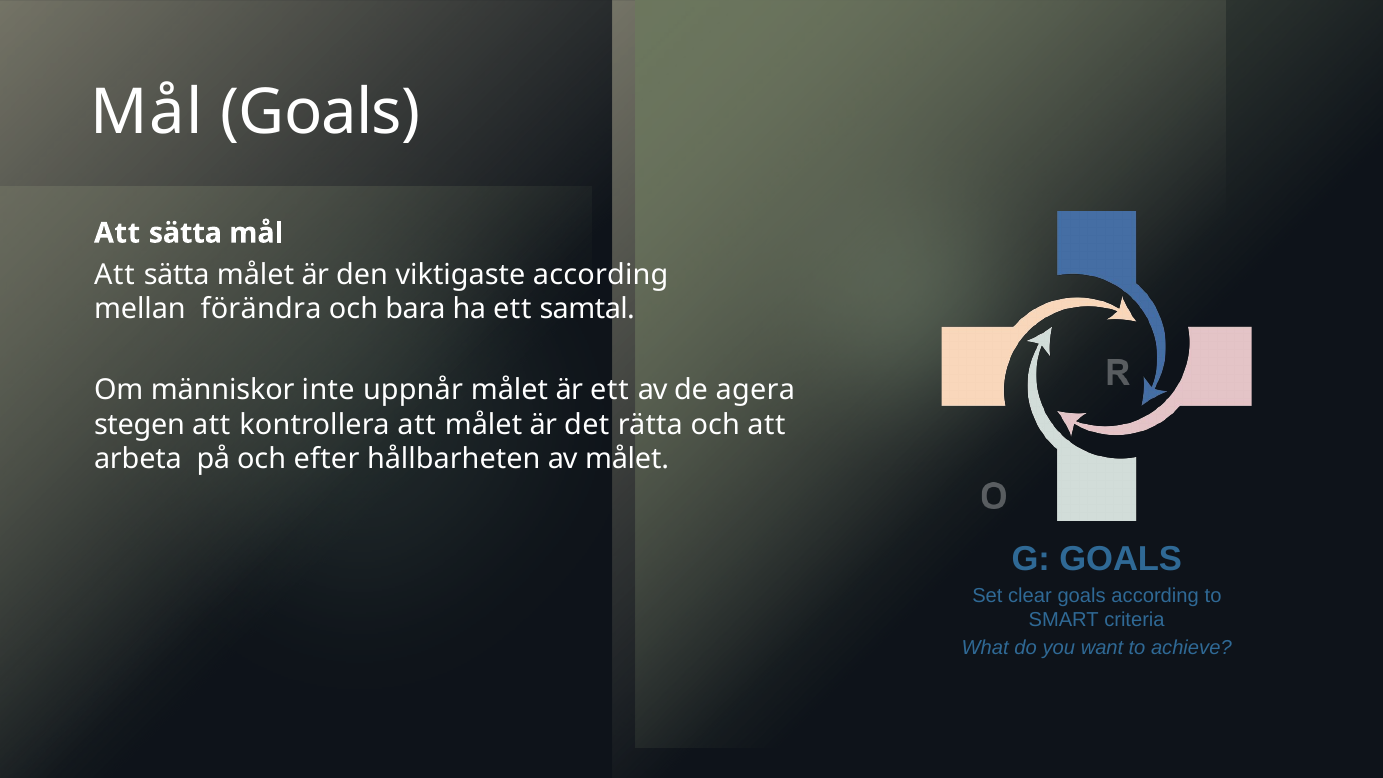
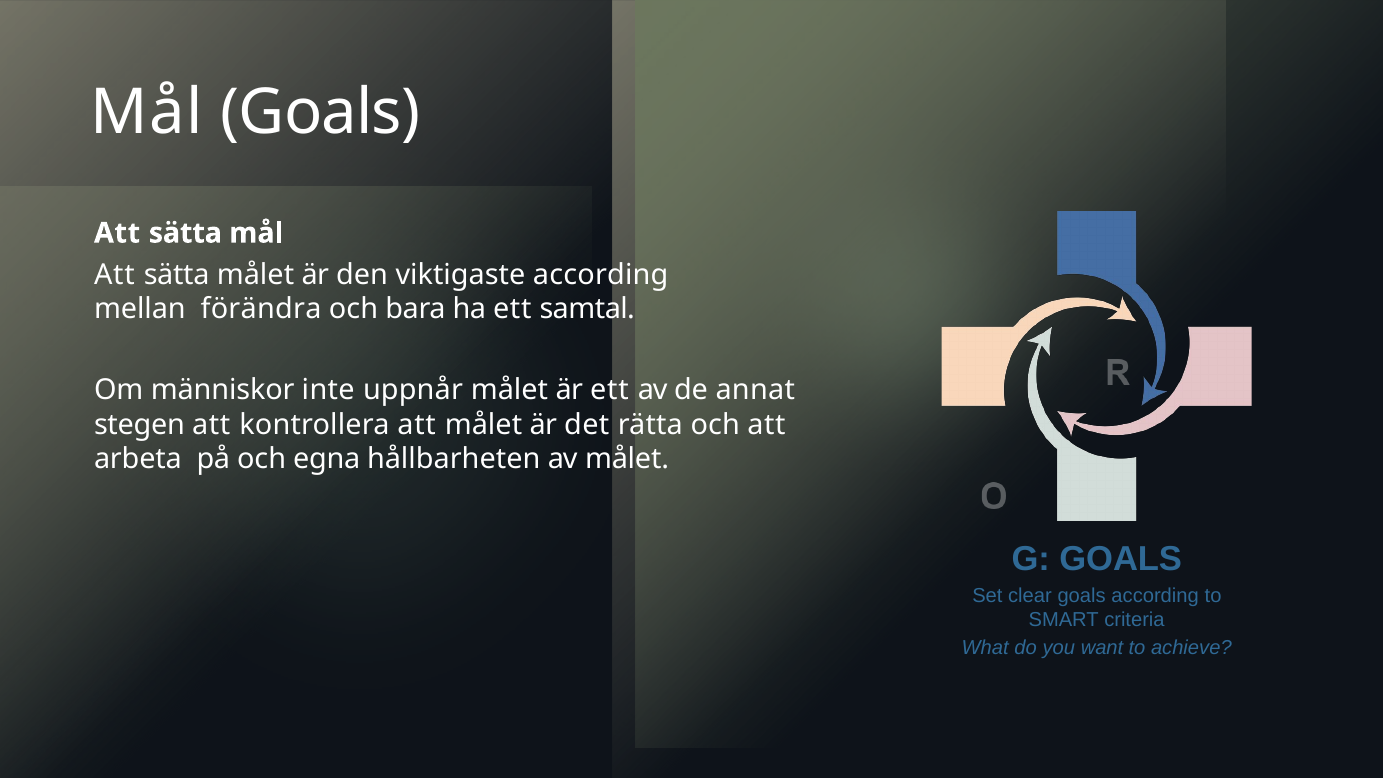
agera: agera -> annat (755, 390)
efter: efter -> egna (327, 459)
